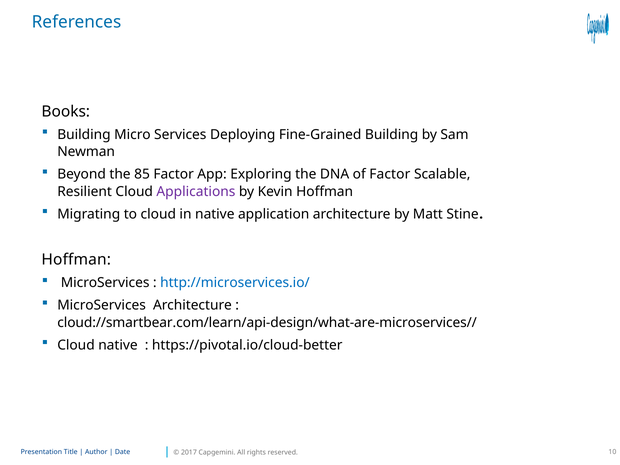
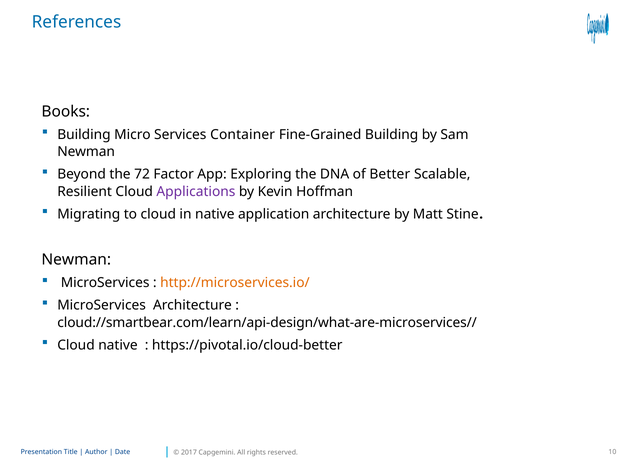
Deploying: Deploying -> Container (243, 135)
85: 85 -> 72 (142, 174)
of Factor: Factor -> Better (390, 174)
Hoffman: Hoffman -> Newman (76, 260)
http://microservices.io/ colour: blue -> orange (235, 283)
